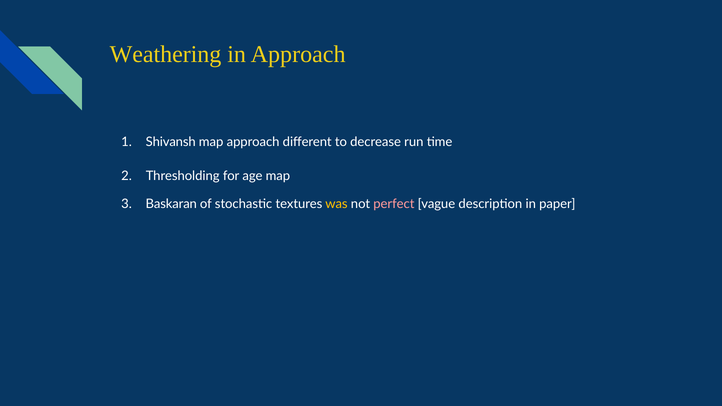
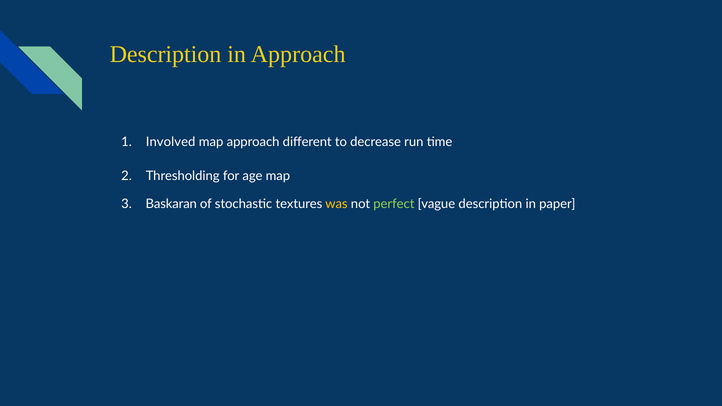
Weathering: Weathering -> Description (166, 54)
Shivansh: Shivansh -> Involved (171, 142)
perfect colour: pink -> light green (394, 204)
